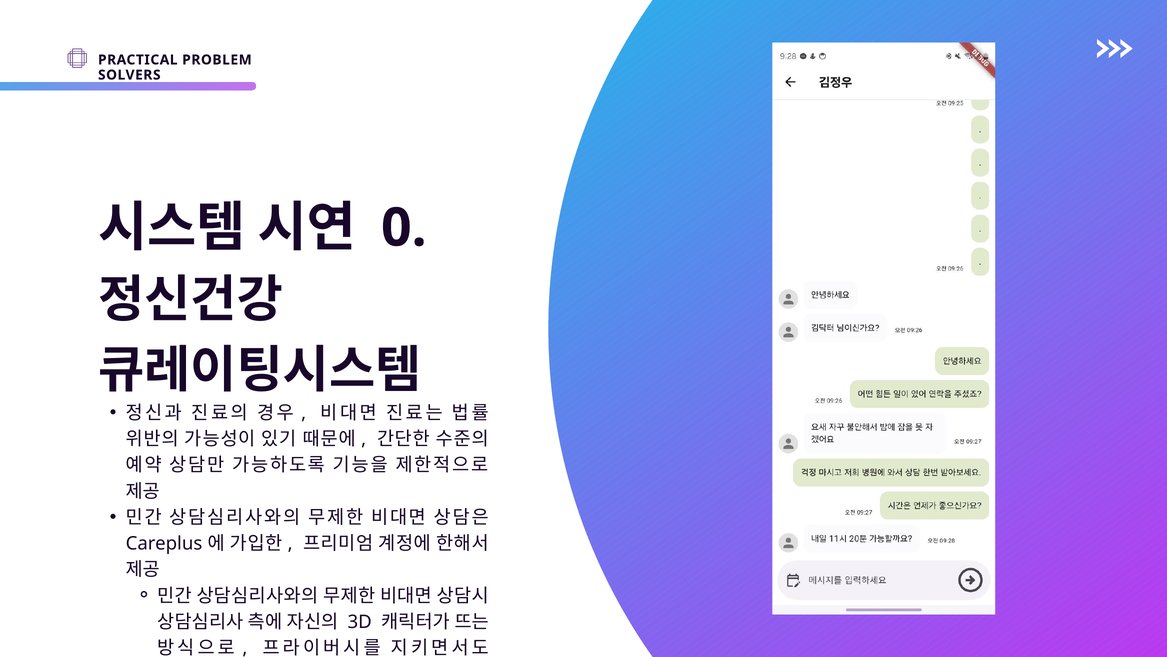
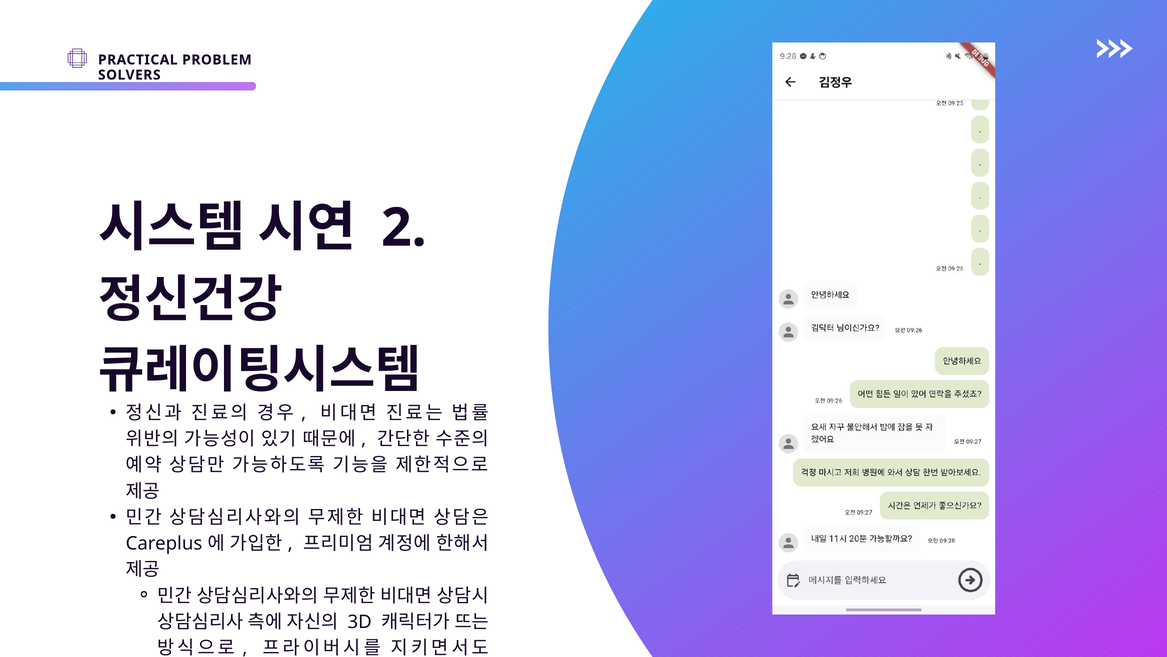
0: 0 -> 2 (404, 228)
